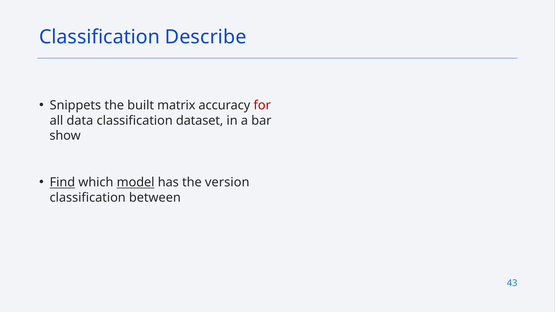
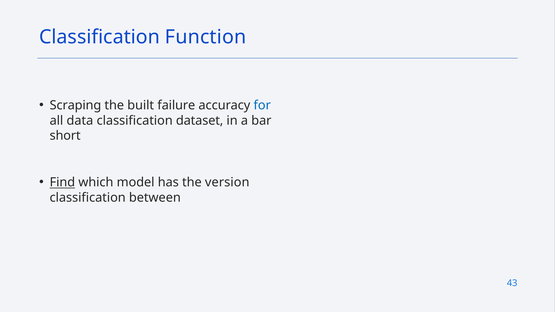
Describe: Describe -> Function (206, 37)
Snippets: Snippets -> Scraping (75, 105)
matrix: matrix -> failure (176, 105)
for colour: red -> blue (262, 105)
show: show -> short (65, 136)
model underline: present -> none (136, 183)
